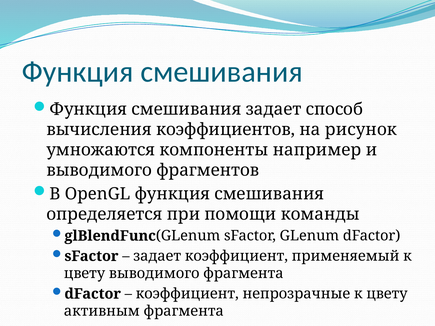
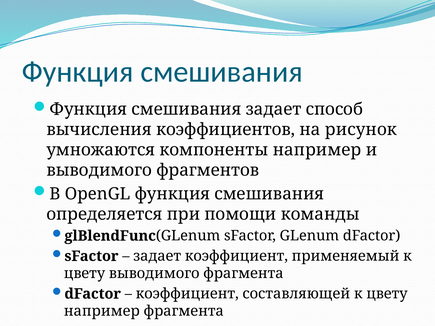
непрозрачные: непрозрачные -> составляющей (296, 294)
активным: активным -> например (102, 311)
